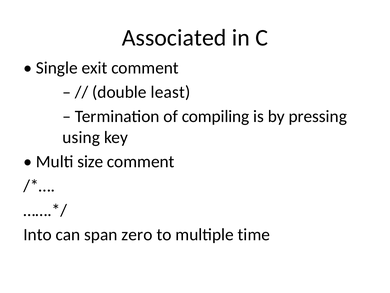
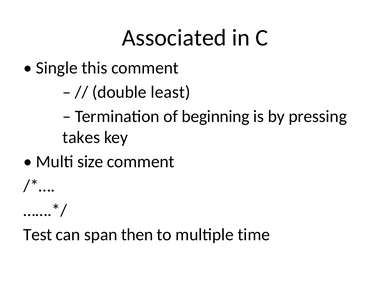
exit: exit -> this (95, 68)
compiling: compiling -> beginning (216, 116)
using: using -> takes (81, 137)
Into: Into -> Test (38, 234)
zero: zero -> then (137, 234)
